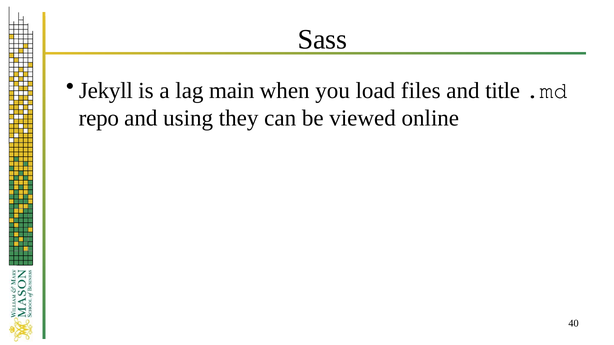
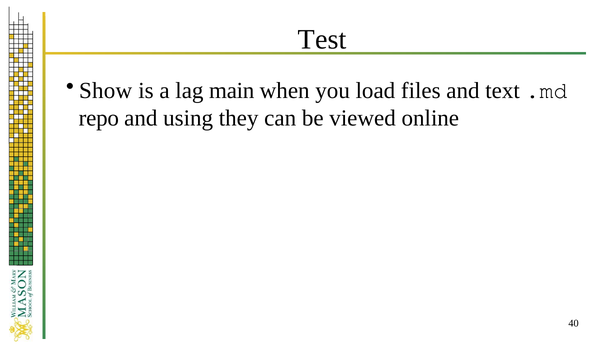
Sass: Sass -> Test (322, 40)
Jekyll: Jekyll -> Show (106, 91)
title: title -> text (503, 91)
